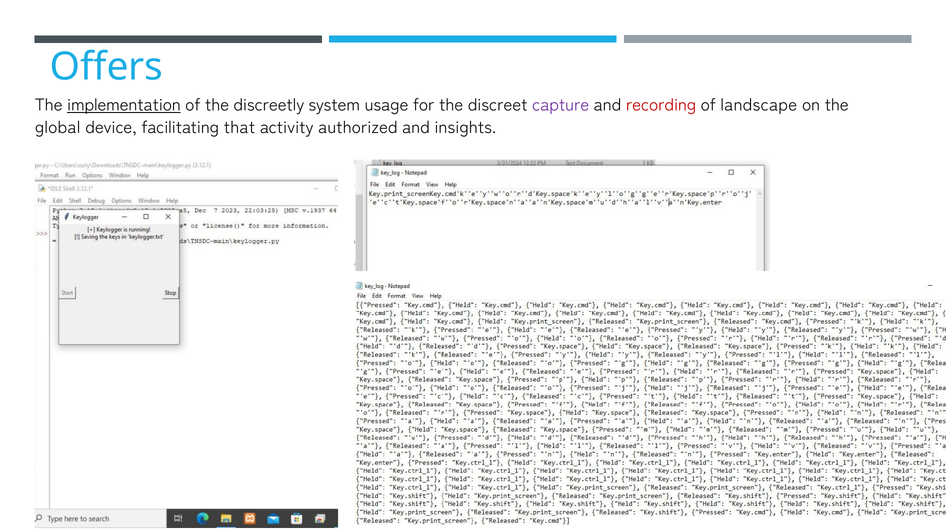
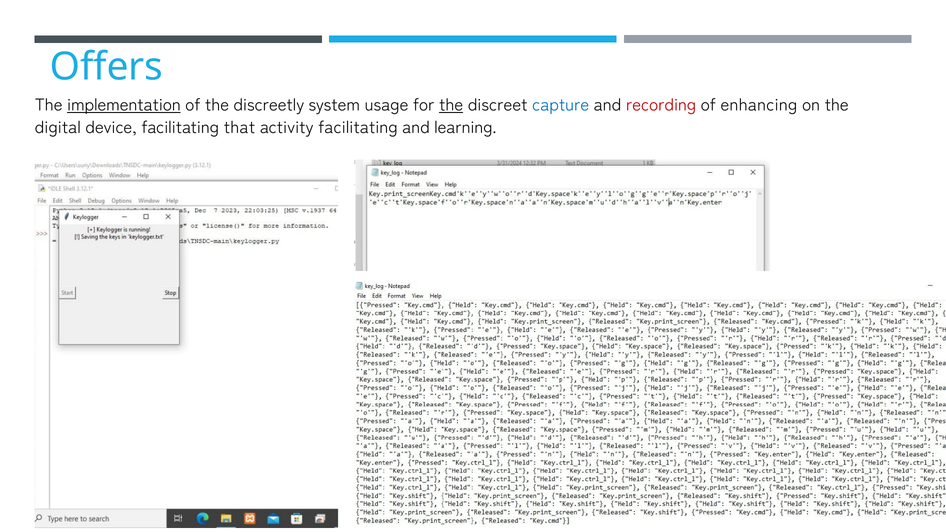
the underline: none -> present (451, 105)
capture colour: purple -> blue (561, 105)
landscape: landscape -> enhancing (759, 105)
global: global -> digital (58, 128)
activity authorized: authorized -> facilitating (358, 128)
insights: insights -> learning (465, 128)
